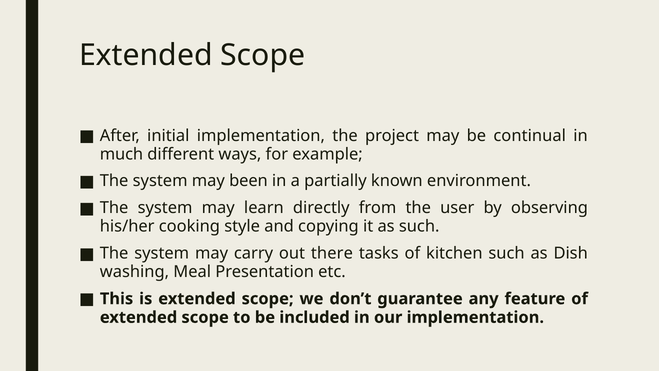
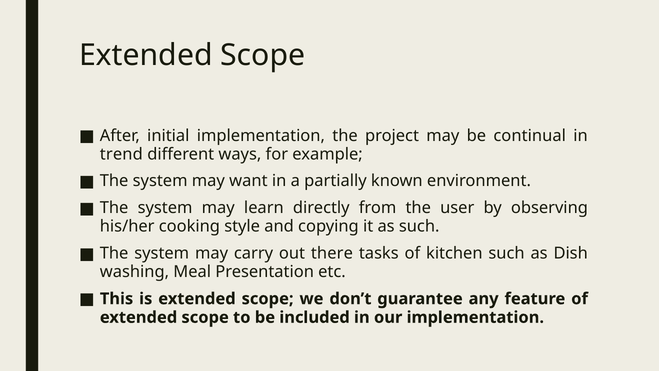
much: much -> trend (121, 154)
been: been -> want (248, 181)
